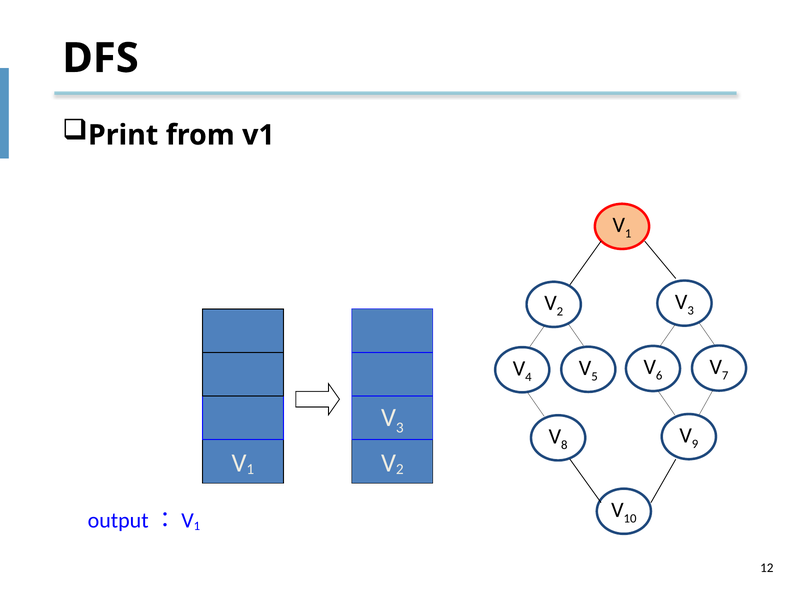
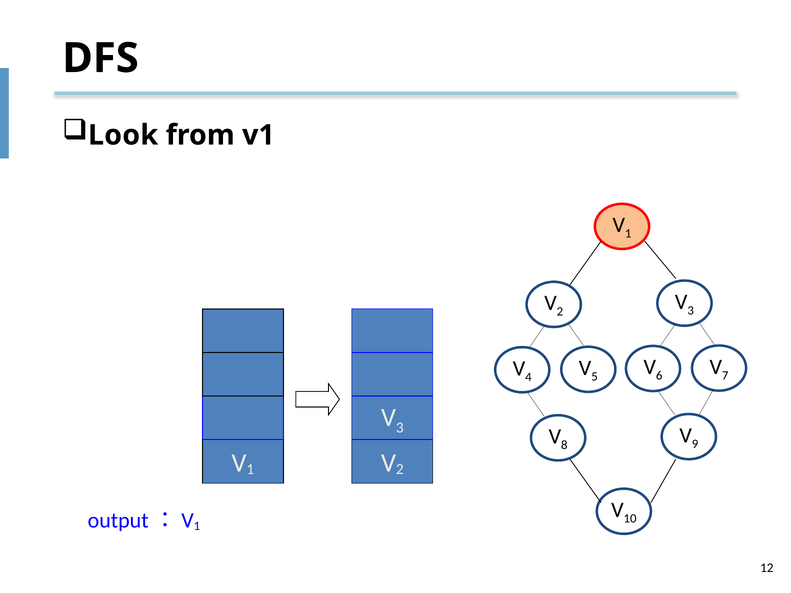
Print: Print -> Look (123, 135)
